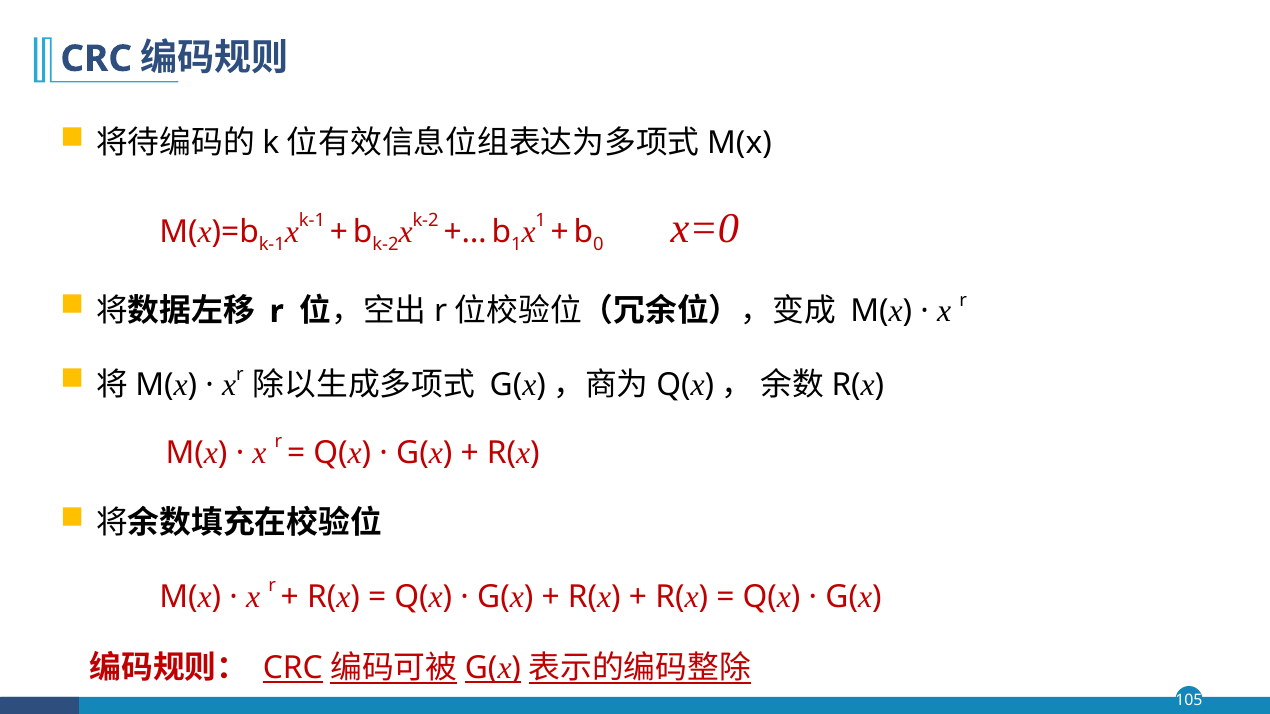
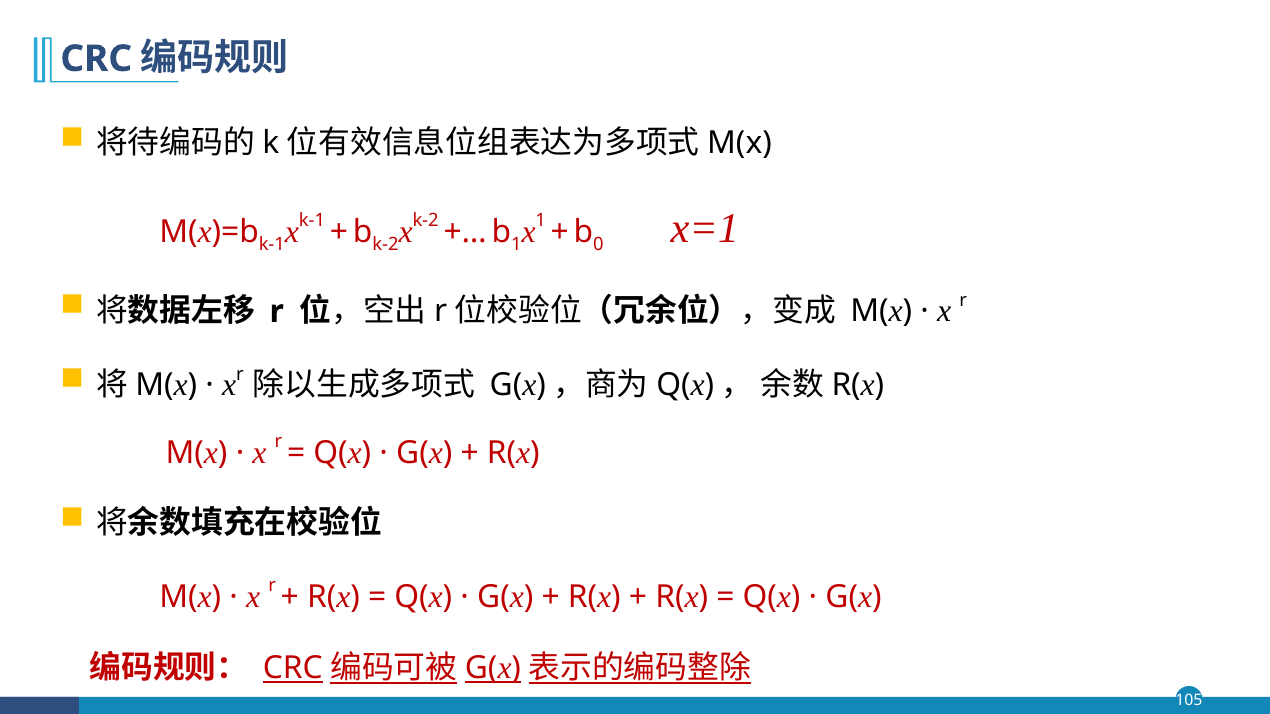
x=0: x=0 -> x=1 (705, 229)
